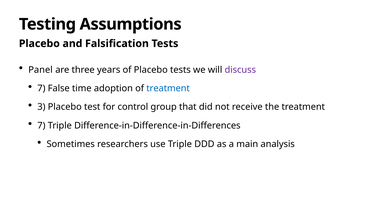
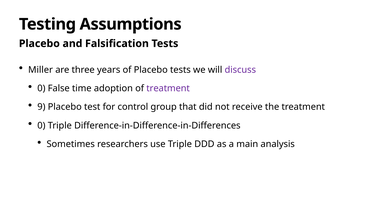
Panel: Panel -> Miller (41, 70)
7: 7 -> 0 (41, 88)
treatment colour: blue -> purple (168, 88)
3: 3 -> 9 (41, 107)
7: 7 -> 0 (41, 125)
